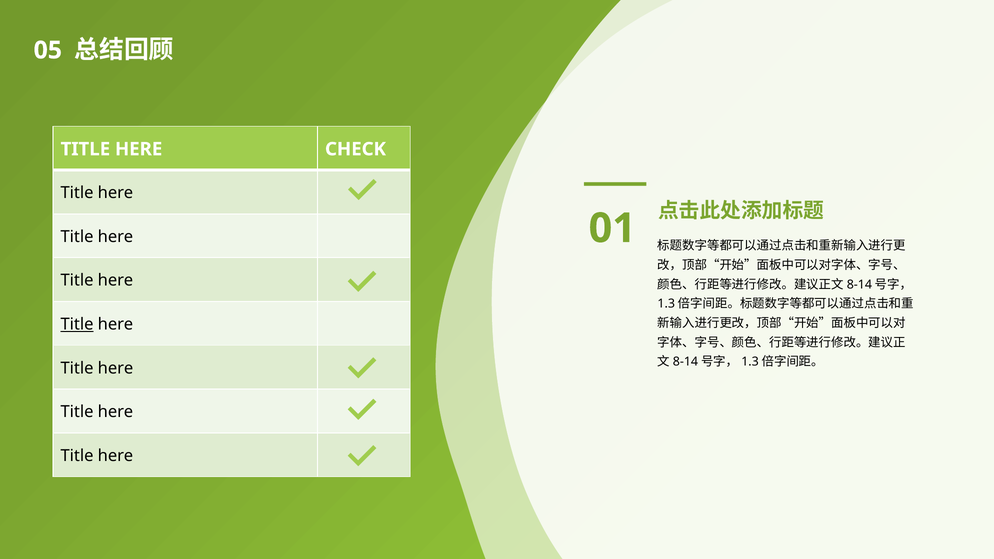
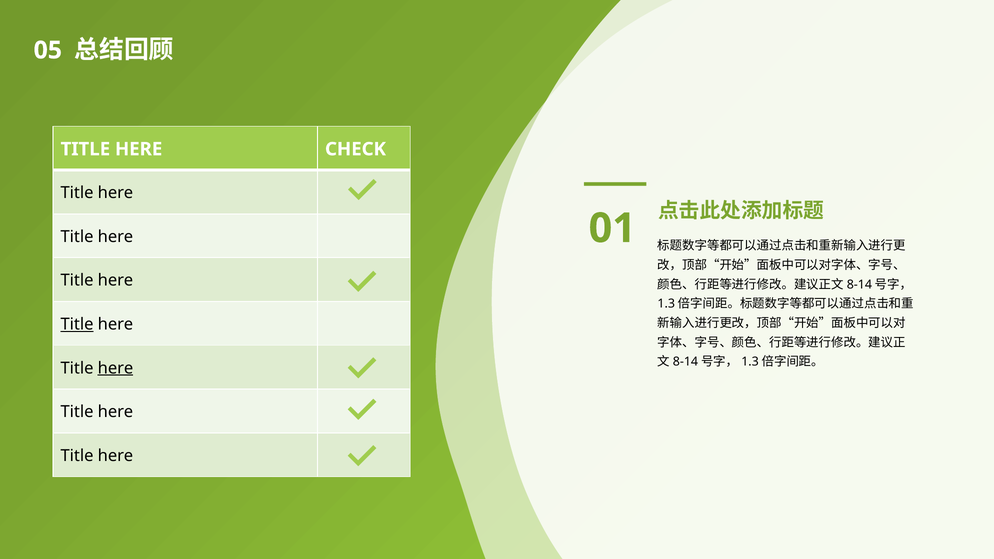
here underline: none -> present (115, 368)
